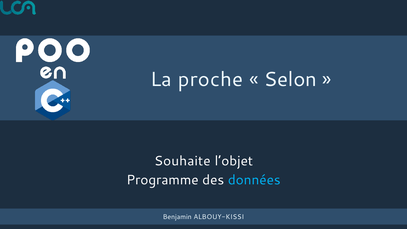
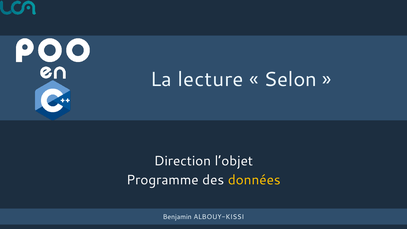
proche: proche -> lecture (211, 79)
Souhaite: Souhaite -> Direction (182, 161)
données colour: light blue -> yellow (254, 180)
